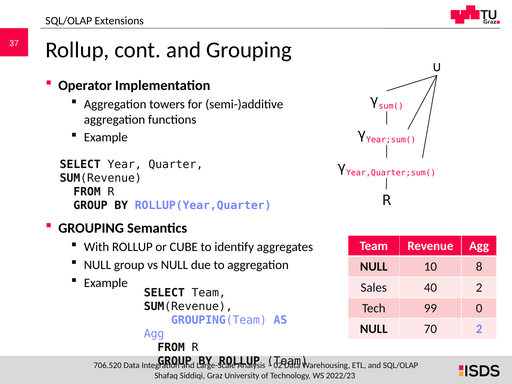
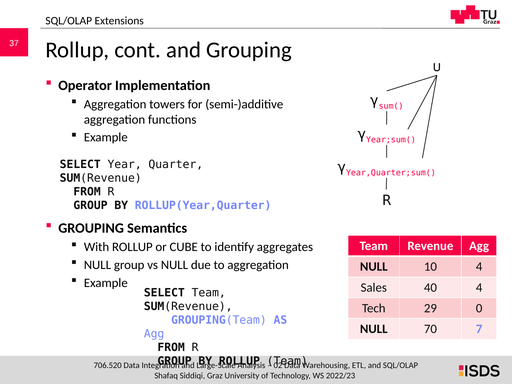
10 8: 8 -> 4 (479, 267)
40 2: 2 -> 4 (479, 287)
99: 99 -> 29 (430, 308)
70 2: 2 -> 7 (479, 329)
